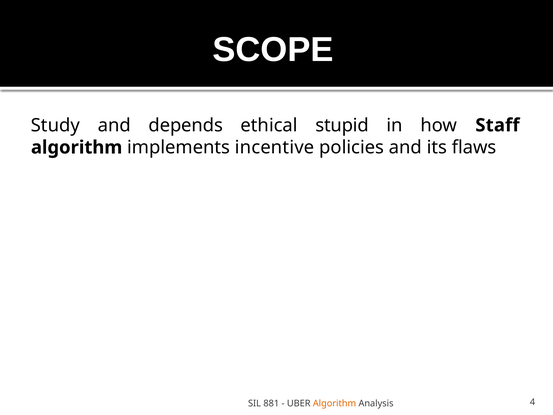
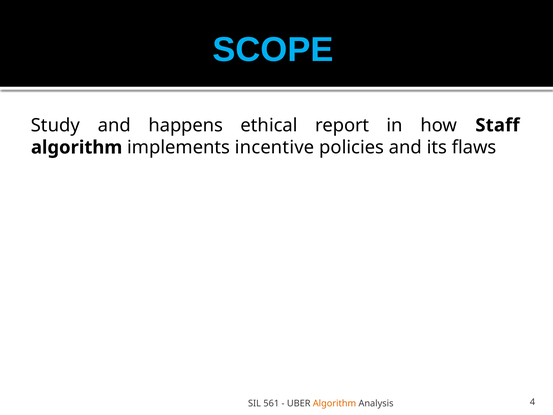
SCOPE colour: white -> light blue (273, 50)
depends: depends -> happens (186, 125)
stupid: stupid -> report (342, 125)
881: 881 -> 561 (271, 403)
